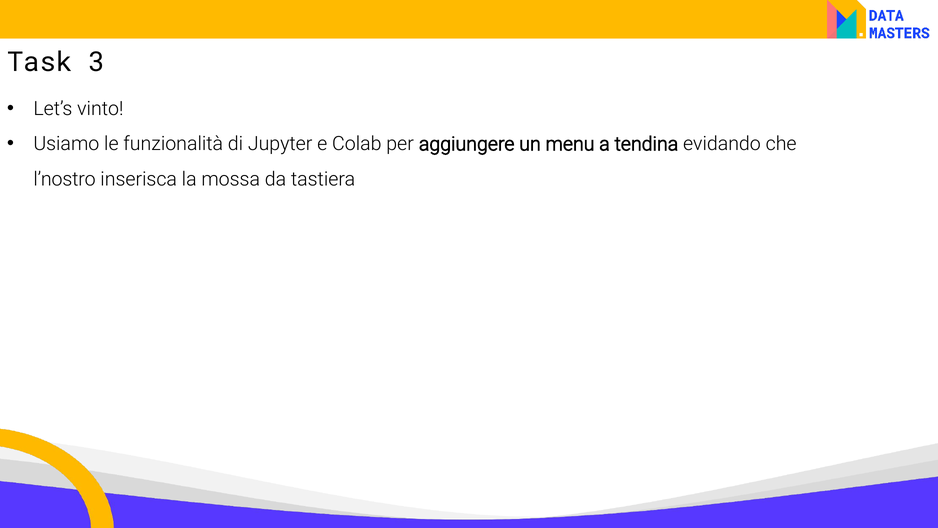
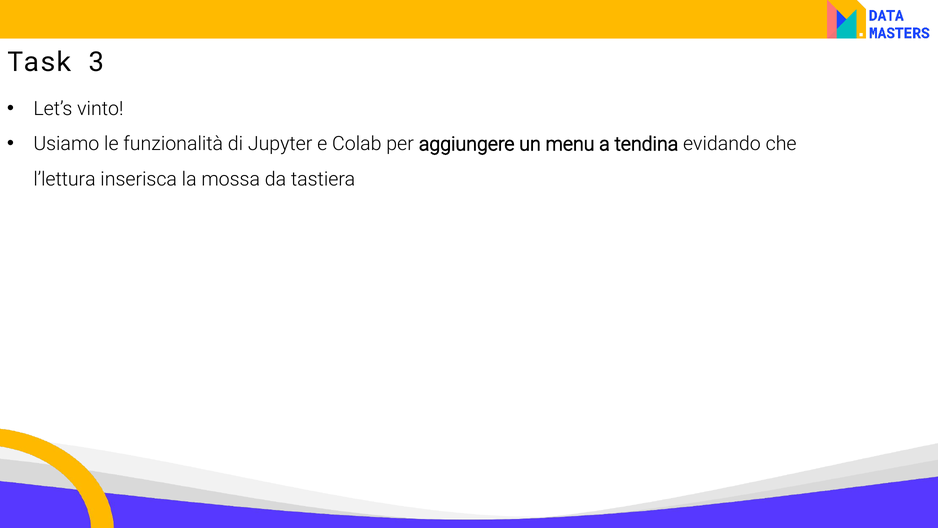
l’nostro: l’nostro -> l’lettura (65, 179)
